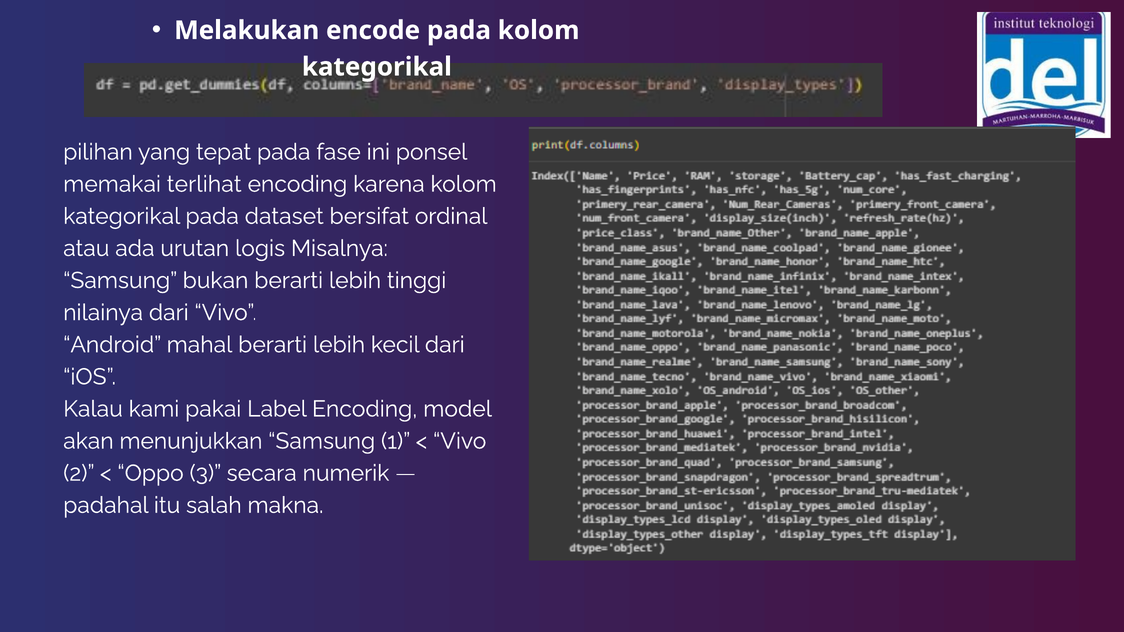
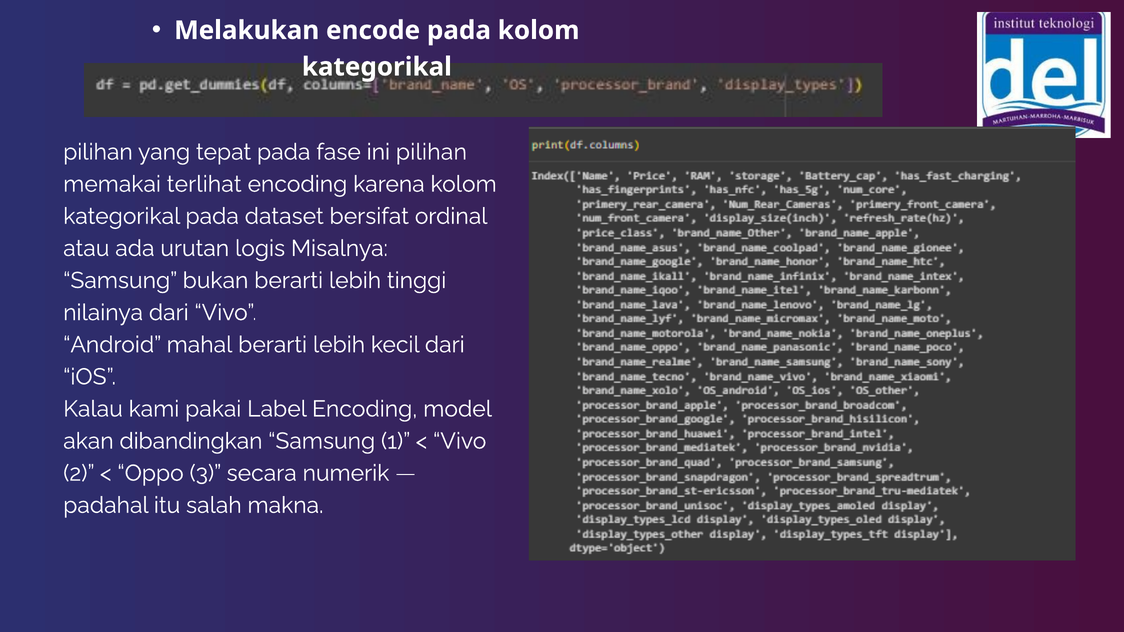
ini ponsel: ponsel -> pilihan (431, 152)
menunjukkan: menunjukkan -> dibandingkan (191, 441)
